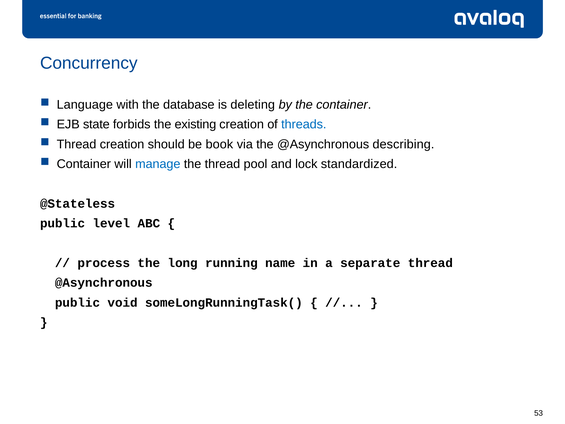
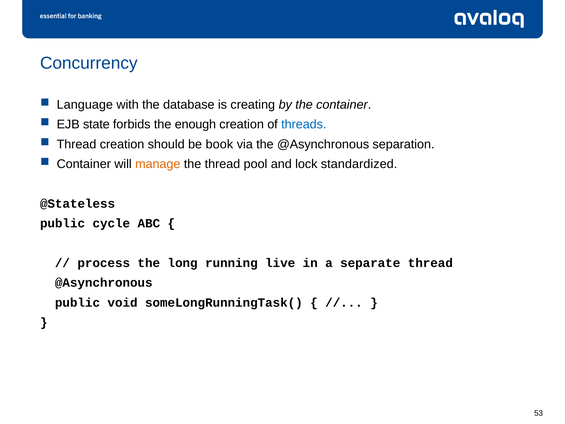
deleting: deleting -> creating (253, 105)
existing: existing -> enough (195, 124)
describing: describing -> separation (404, 144)
manage colour: blue -> orange (158, 164)
level: level -> cycle (111, 223)
name: name -> live (280, 263)
